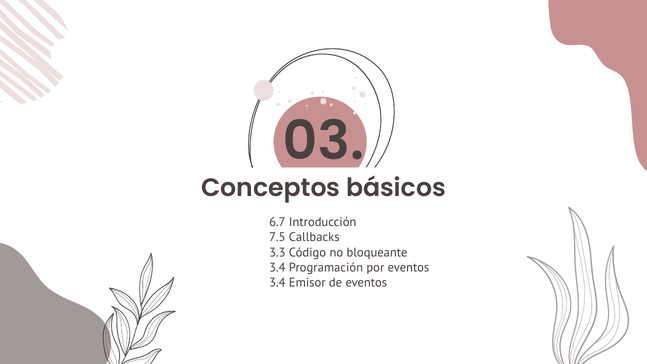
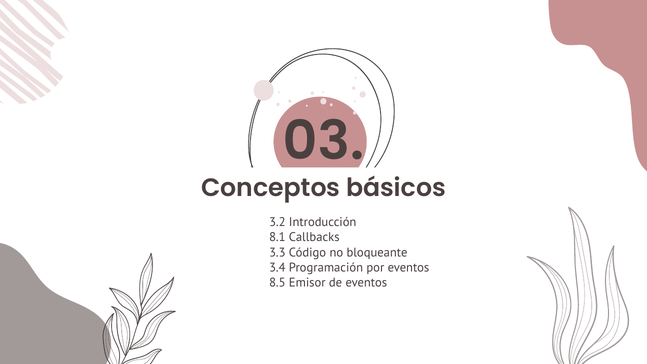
6.7: 6.7 -> 3.2 (277, 222)
7.5: 7.5 -> 8.1 (277, 237)
3.4: 3.4 -> 8.5 (277, 283)
